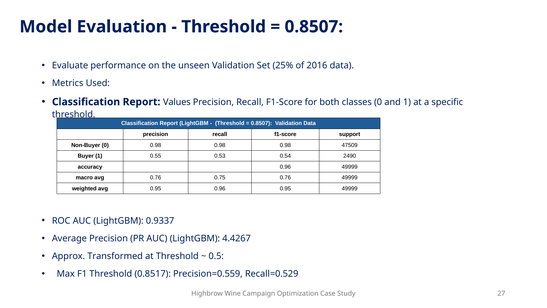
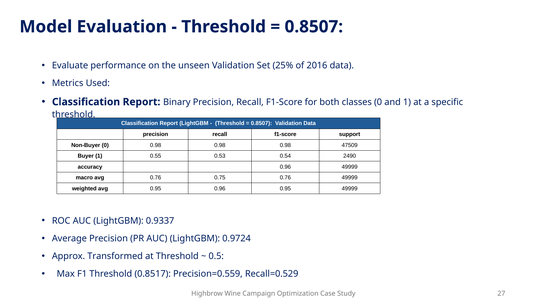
Values: Values -> Binary (177, 102)
4.4267: 4.4267 -> 0.9724 (237, 238)
